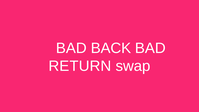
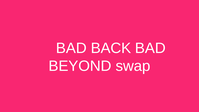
RETURN: RETURN -> BEYOND (80, 66)
